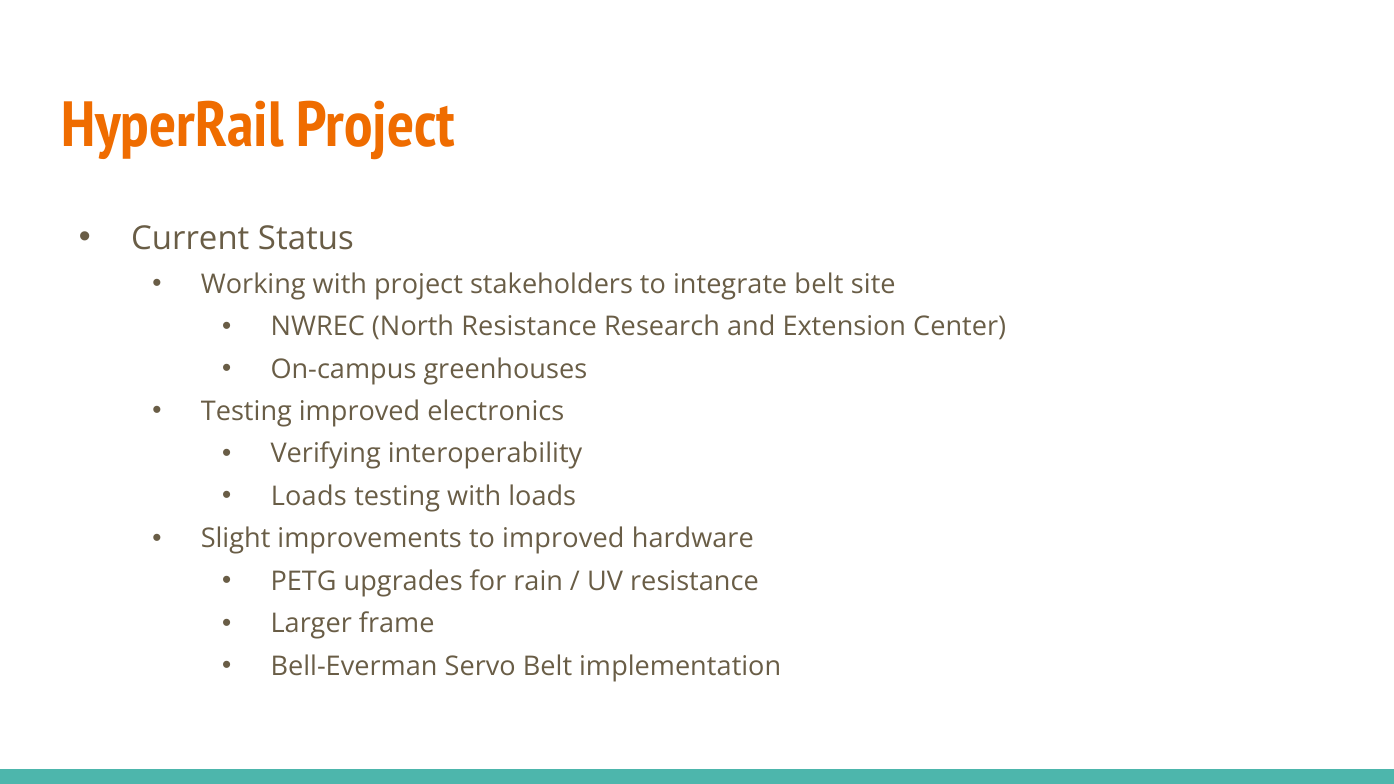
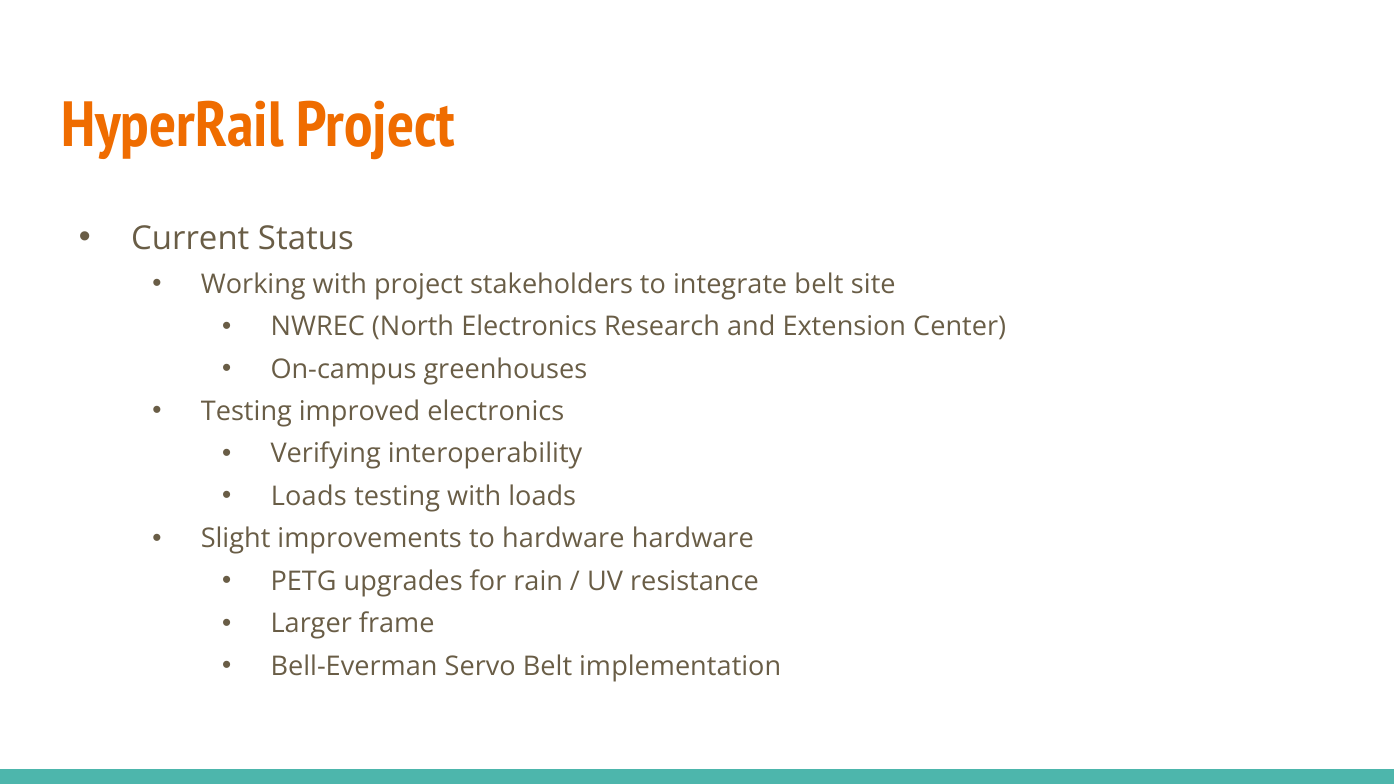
North Resistance: Resistance -> Electronics (529, 327)
to improved: improved -> hardware (563, 539)
